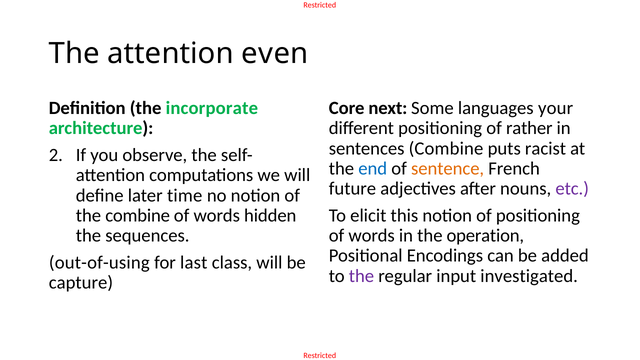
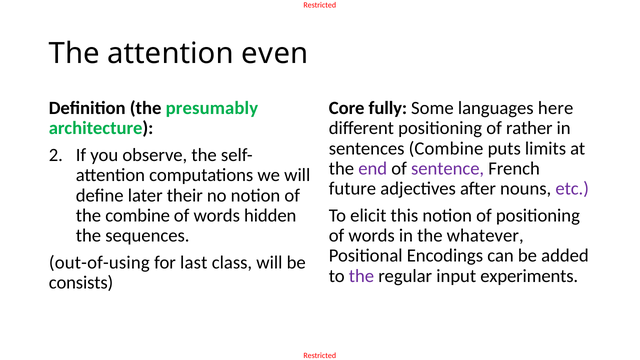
incorporate: incorporate -> presumably (212, 108)
next: next -> fully (388, 108)
your: your -> here (556, 108)
racist: racist -> limits (546, 148)
end colour: blue -> purple (373, 169)
sentence colour: orange -> purple (448, 169)
time: time -> their (185, 195)
operation: operation -> whatever (485, 236)
investigated: investigated -> experiments (529, 276)
capture: capture -> consists (81, 283)
